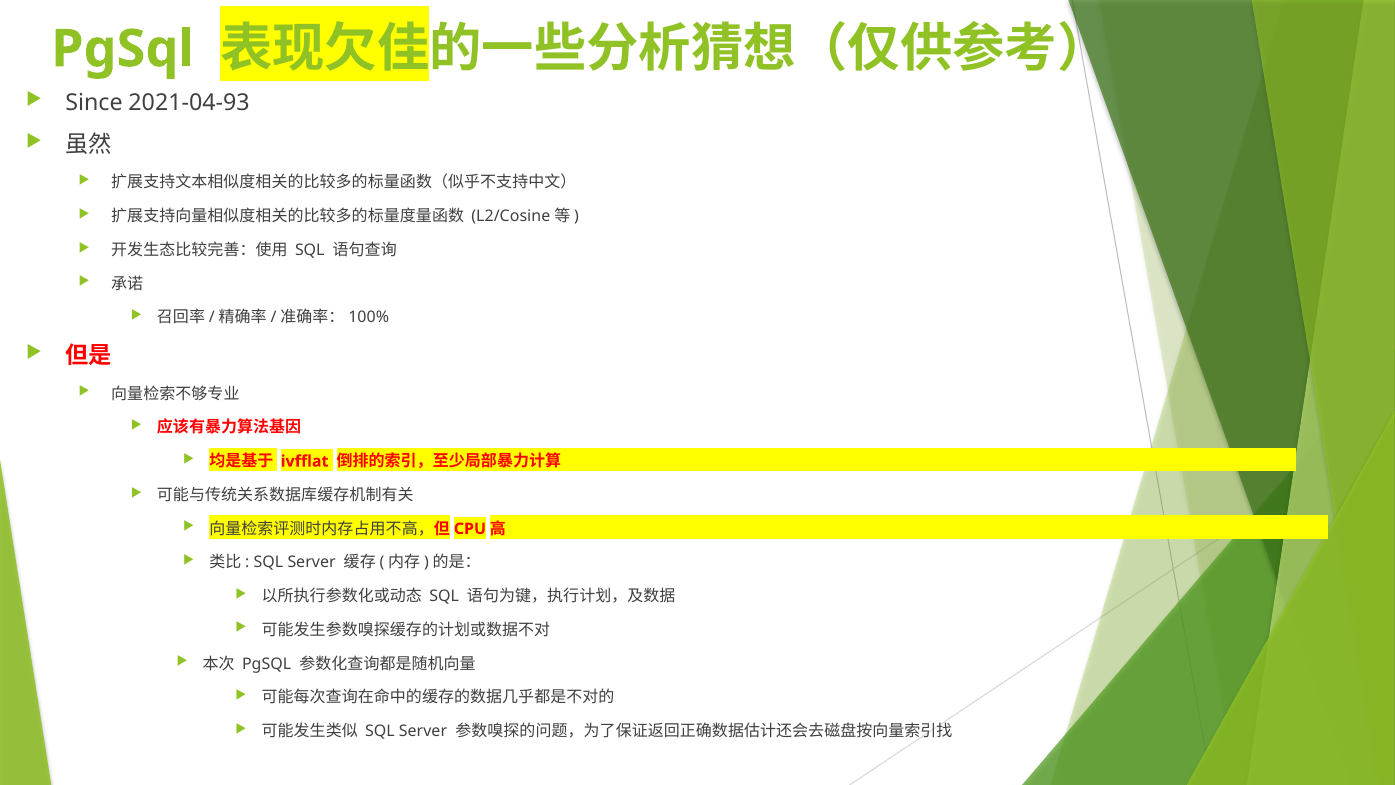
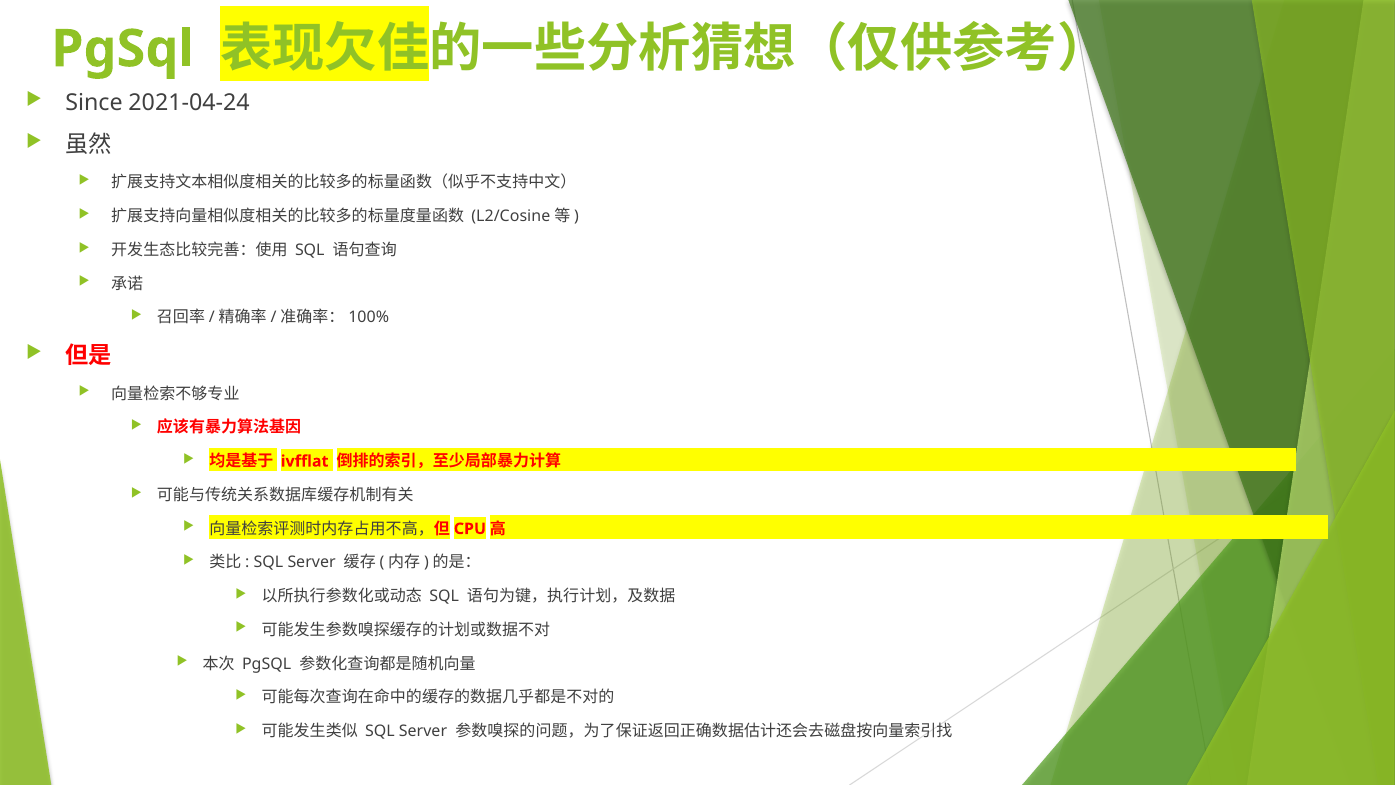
2021-04-93: 2021-04-93 -> 2021-04-24 (189, 103)
